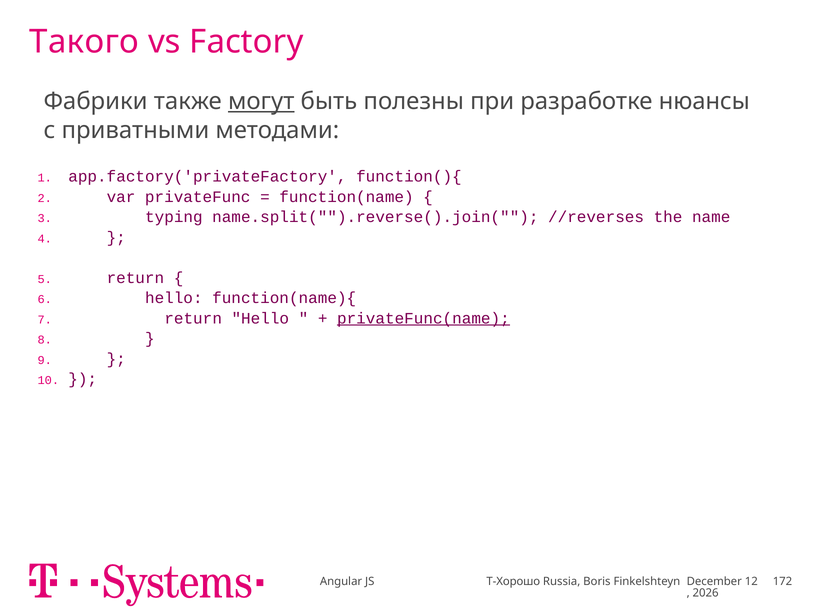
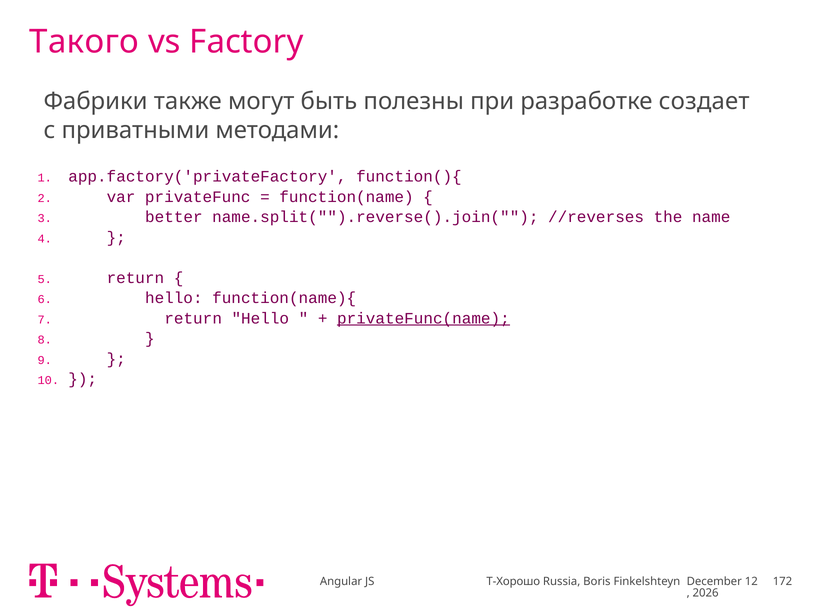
могут underline: present -> none (261, 101)
нюансы: нюансы -> создает (704, 101)
typing: typing -> better (174, 217)
